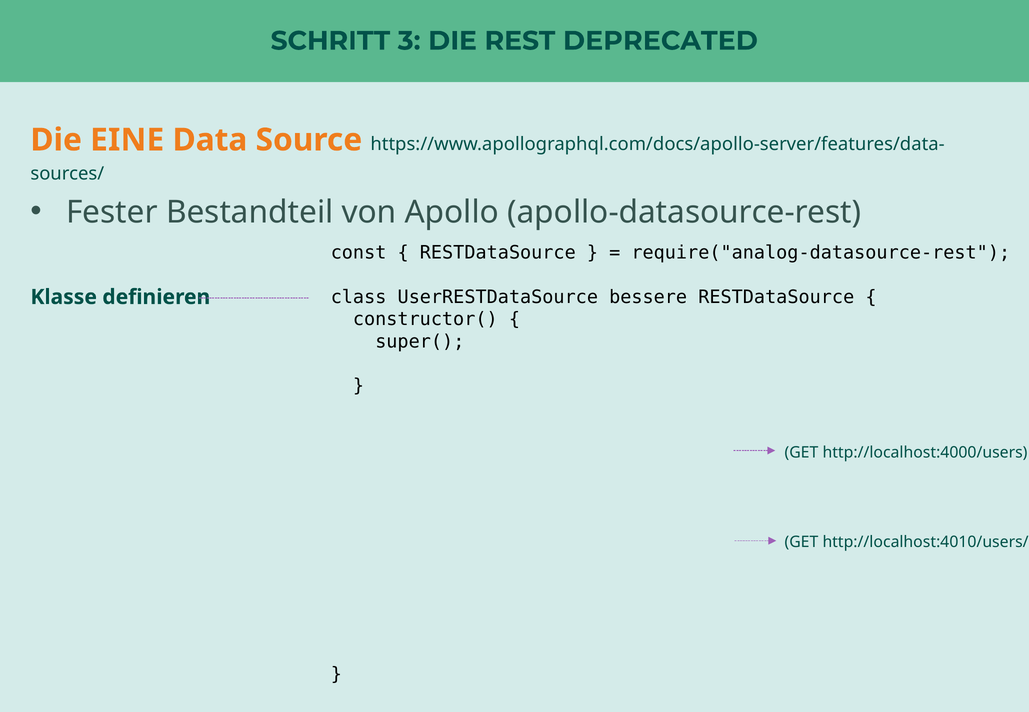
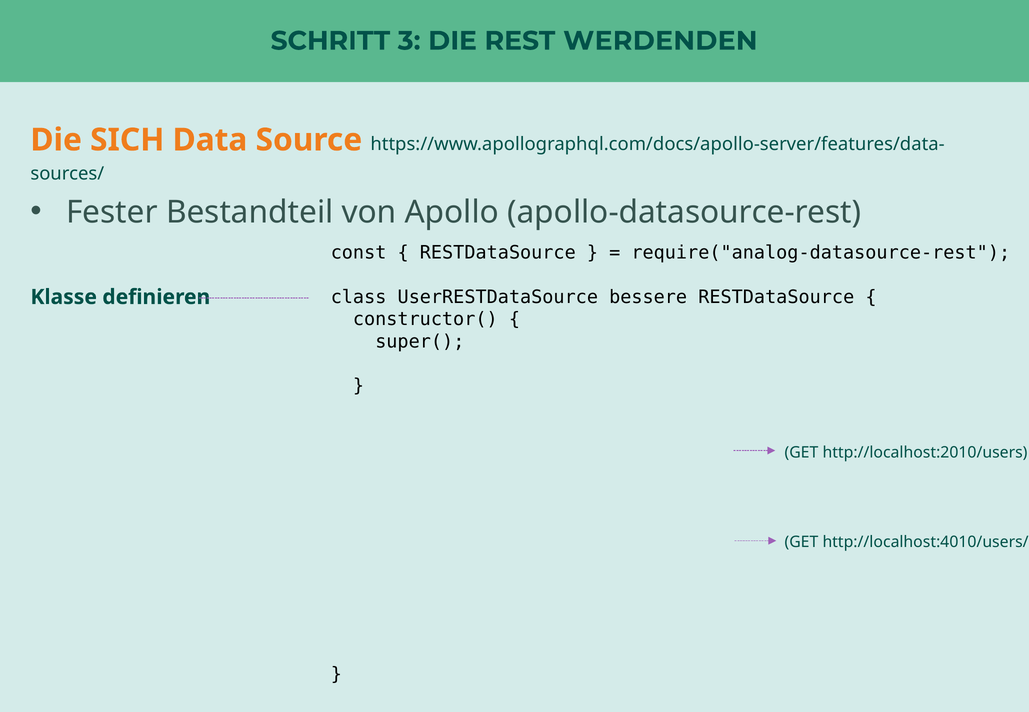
DEPRECATED: DEPRECATED -> WERDENDEN (660, 41)
EINE: EINE -> SICH (127, 140)
http://localhost:4000/users: http://localhost:4000/users -> http://localhost:2010/users (925, 453)
